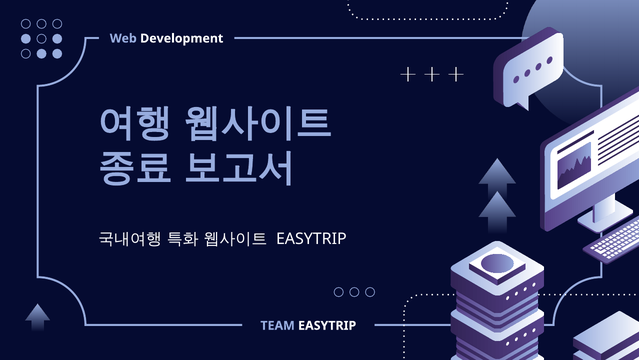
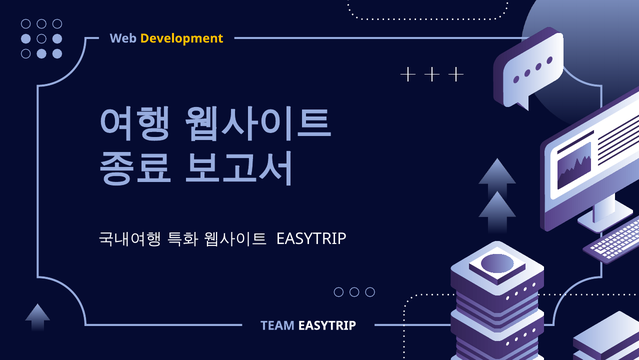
Development colour: white -> yellow (182, 38)
